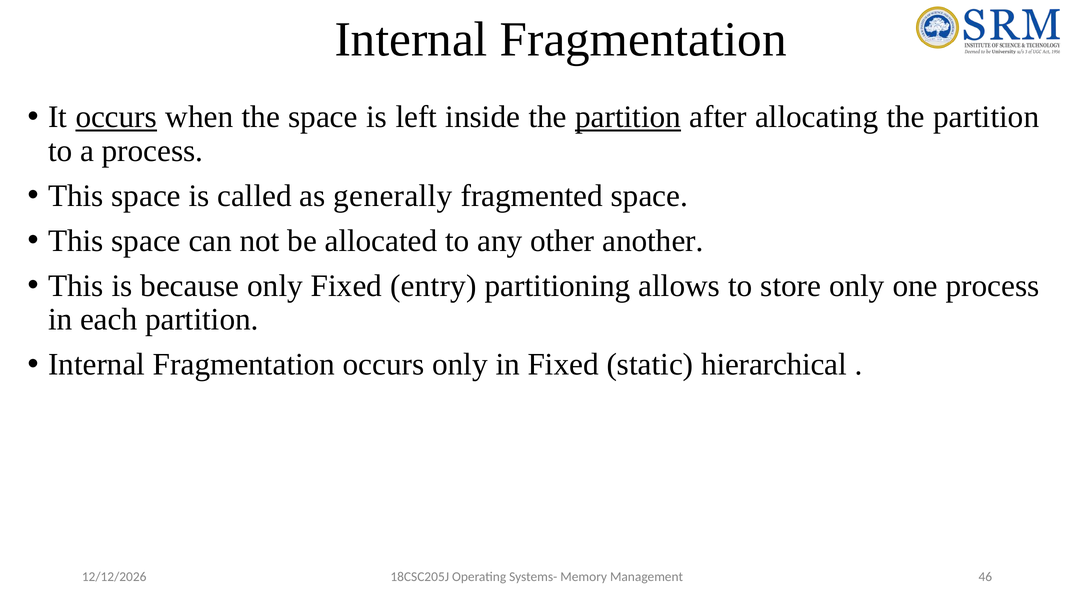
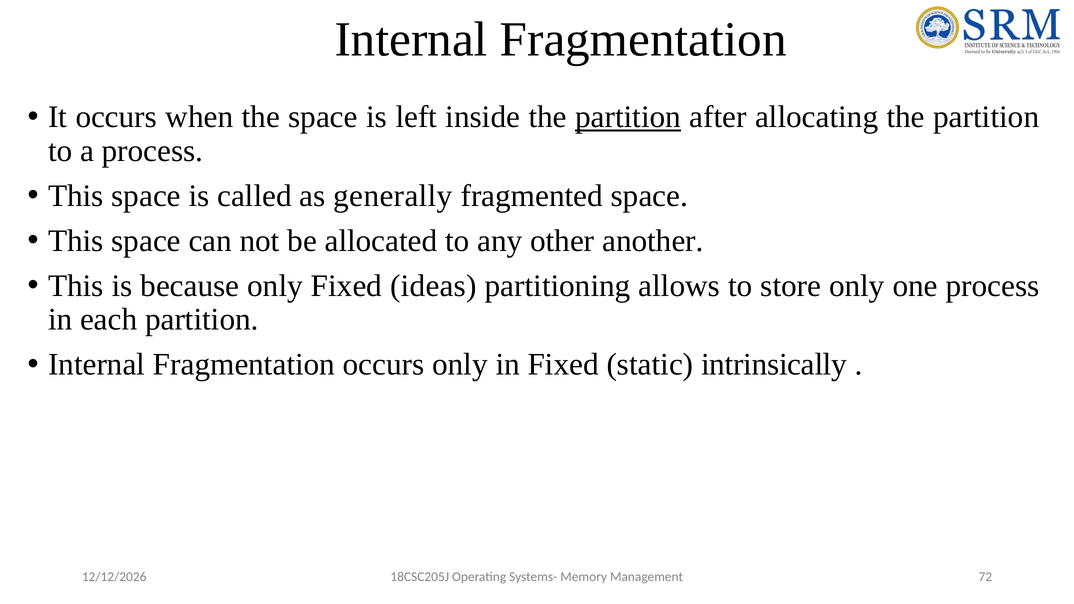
occurs underline: present -> none (116, 117)
entry: entry -> ideas (433, 286)
hierarchical: hierarchical -> intrinsically (774, 364)
46: 46 -> 72 (985, 577)
